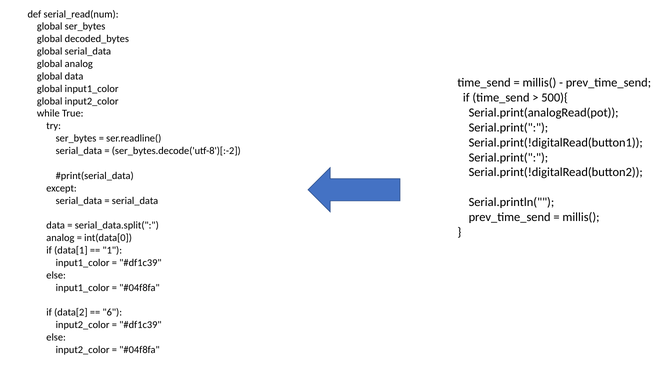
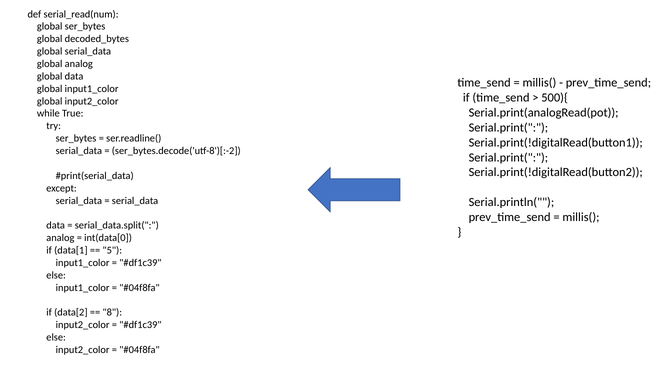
1: 1 -> 5 (112, 251)
6: 6 -> 8 (112, 313)
